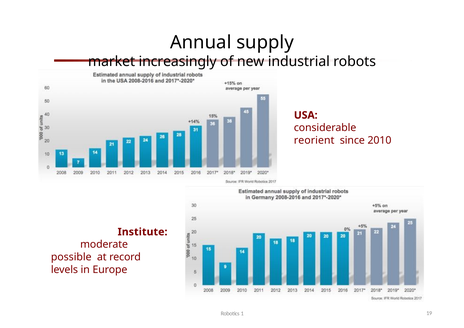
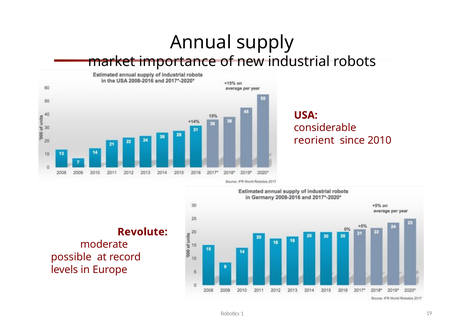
increasingly: increasingly -> importance (178, 62)
Institute: Institute -> Revolute (143, 232)
